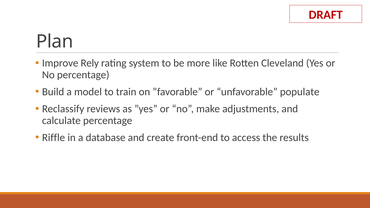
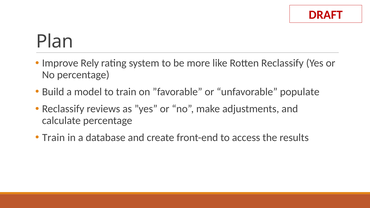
Rotten Cleveland: Cleveland -> Reclassify (282, 63)
Riffle: Riffle -> Train (54, 138)
